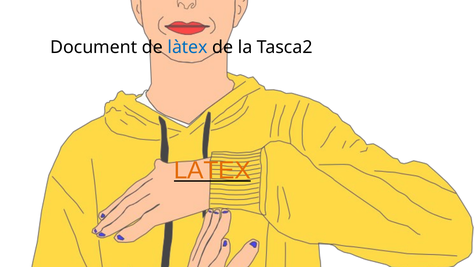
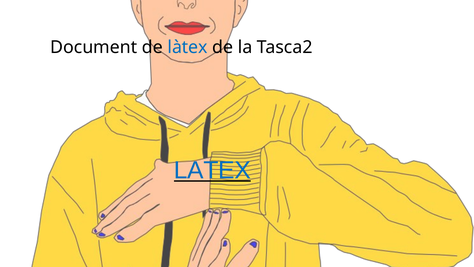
LATEX colour: orange -> blue (212, 170)
